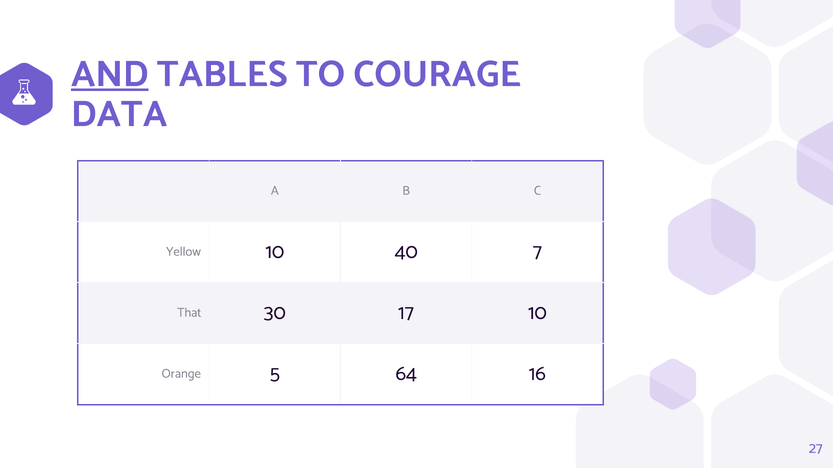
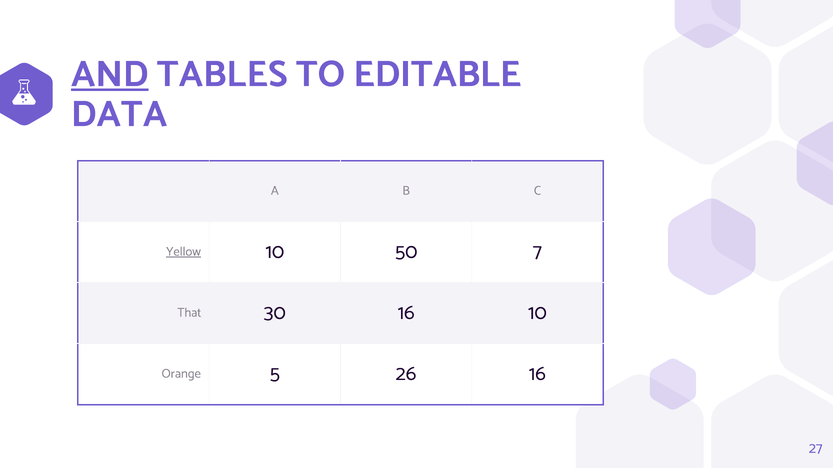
COURAGE: COURAGE -> EDITABLE (437, 74)
Yellow underline: none -> present (184, 252)
40: 40 -> 50 (406, 251)
30 17: 17 -> 16 (406, 312)
64: 64 -> 26 (406, 374)
